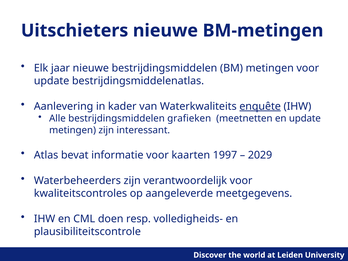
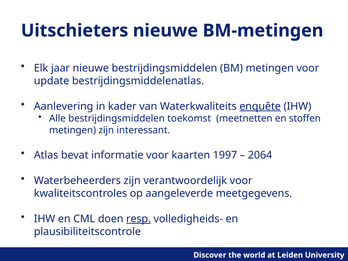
grafieken: grafieken -> toekomst (189, 118)
en update: update -> stoffen (305, 118)
2029: 2029 -> 2064 (260, 155)
resp underline: none -> present (139, 219)
